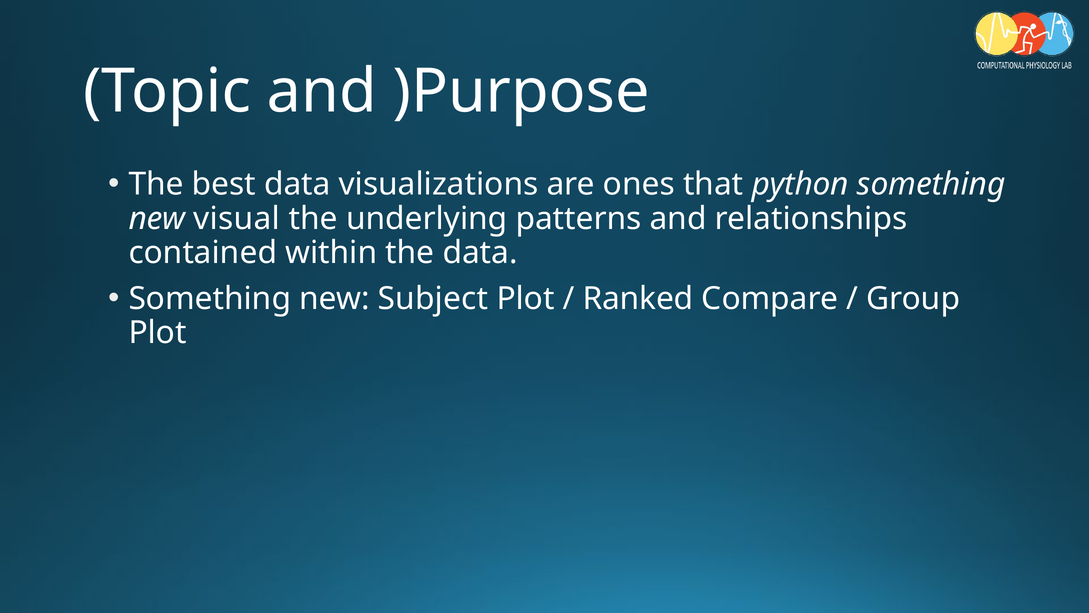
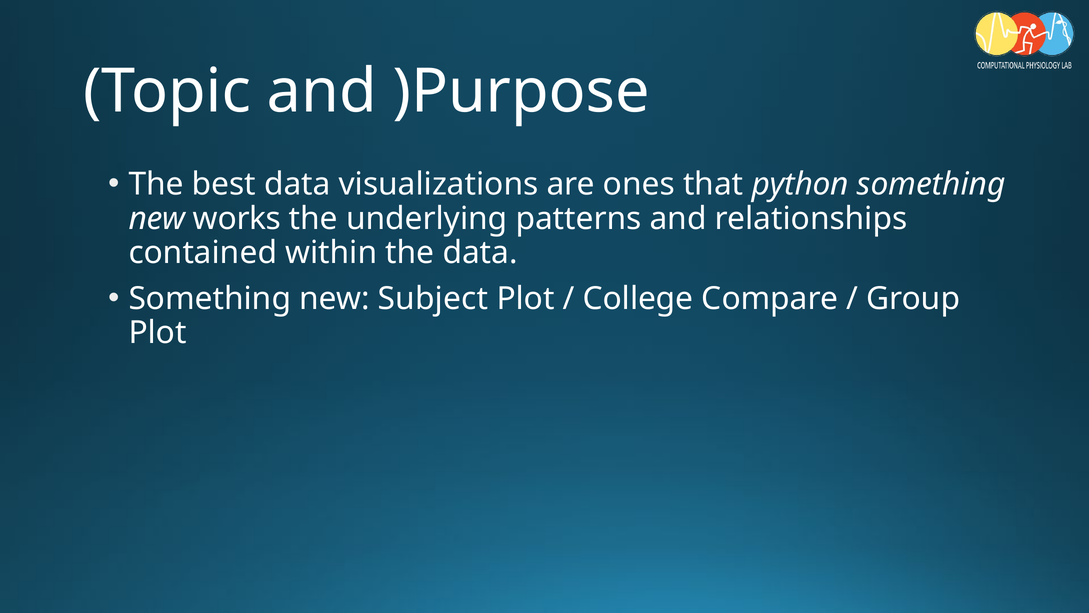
visual: visual -> works (237, 218)
Ranked: Ranked -> College (638, 298)
